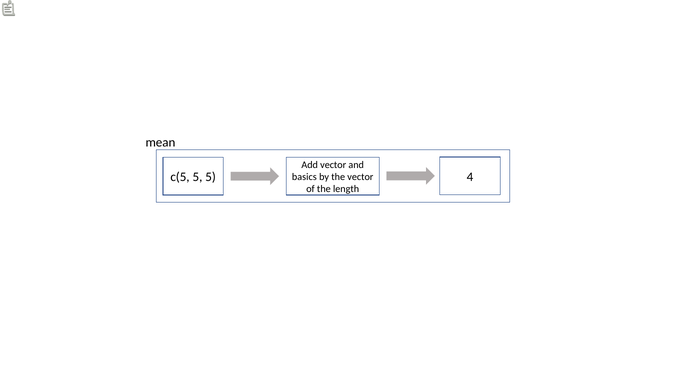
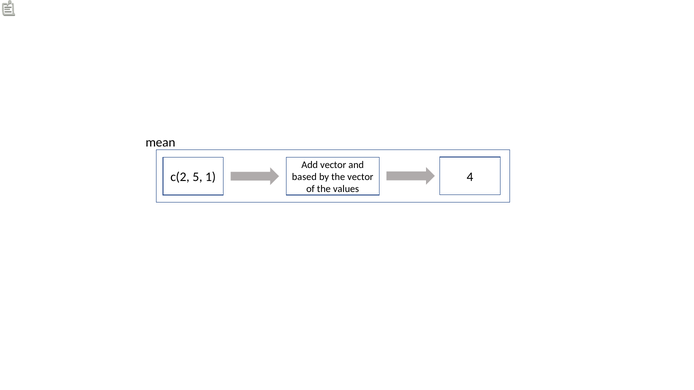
c(5: c(5 -> c(2 (180, 177)
5 5: 5 -> 1 (211, 177)
basics: basics -> based (304, 177)
length: length -> values (346, 189)
